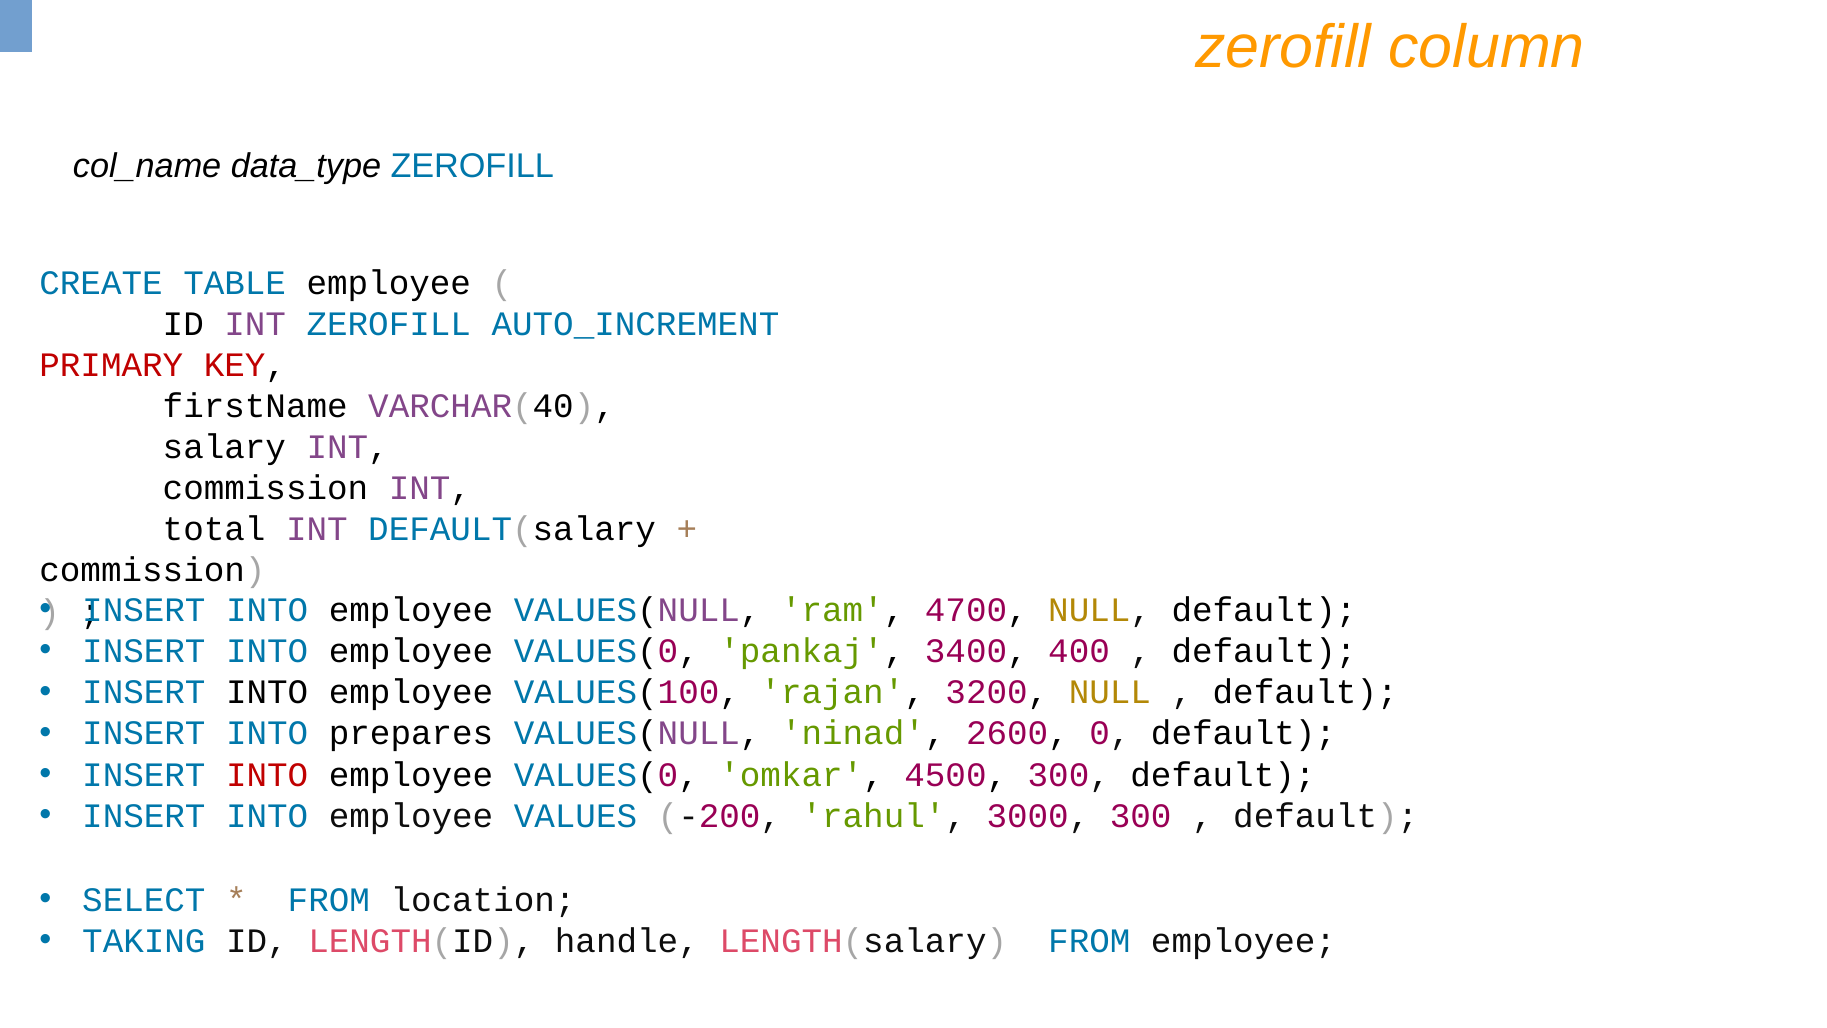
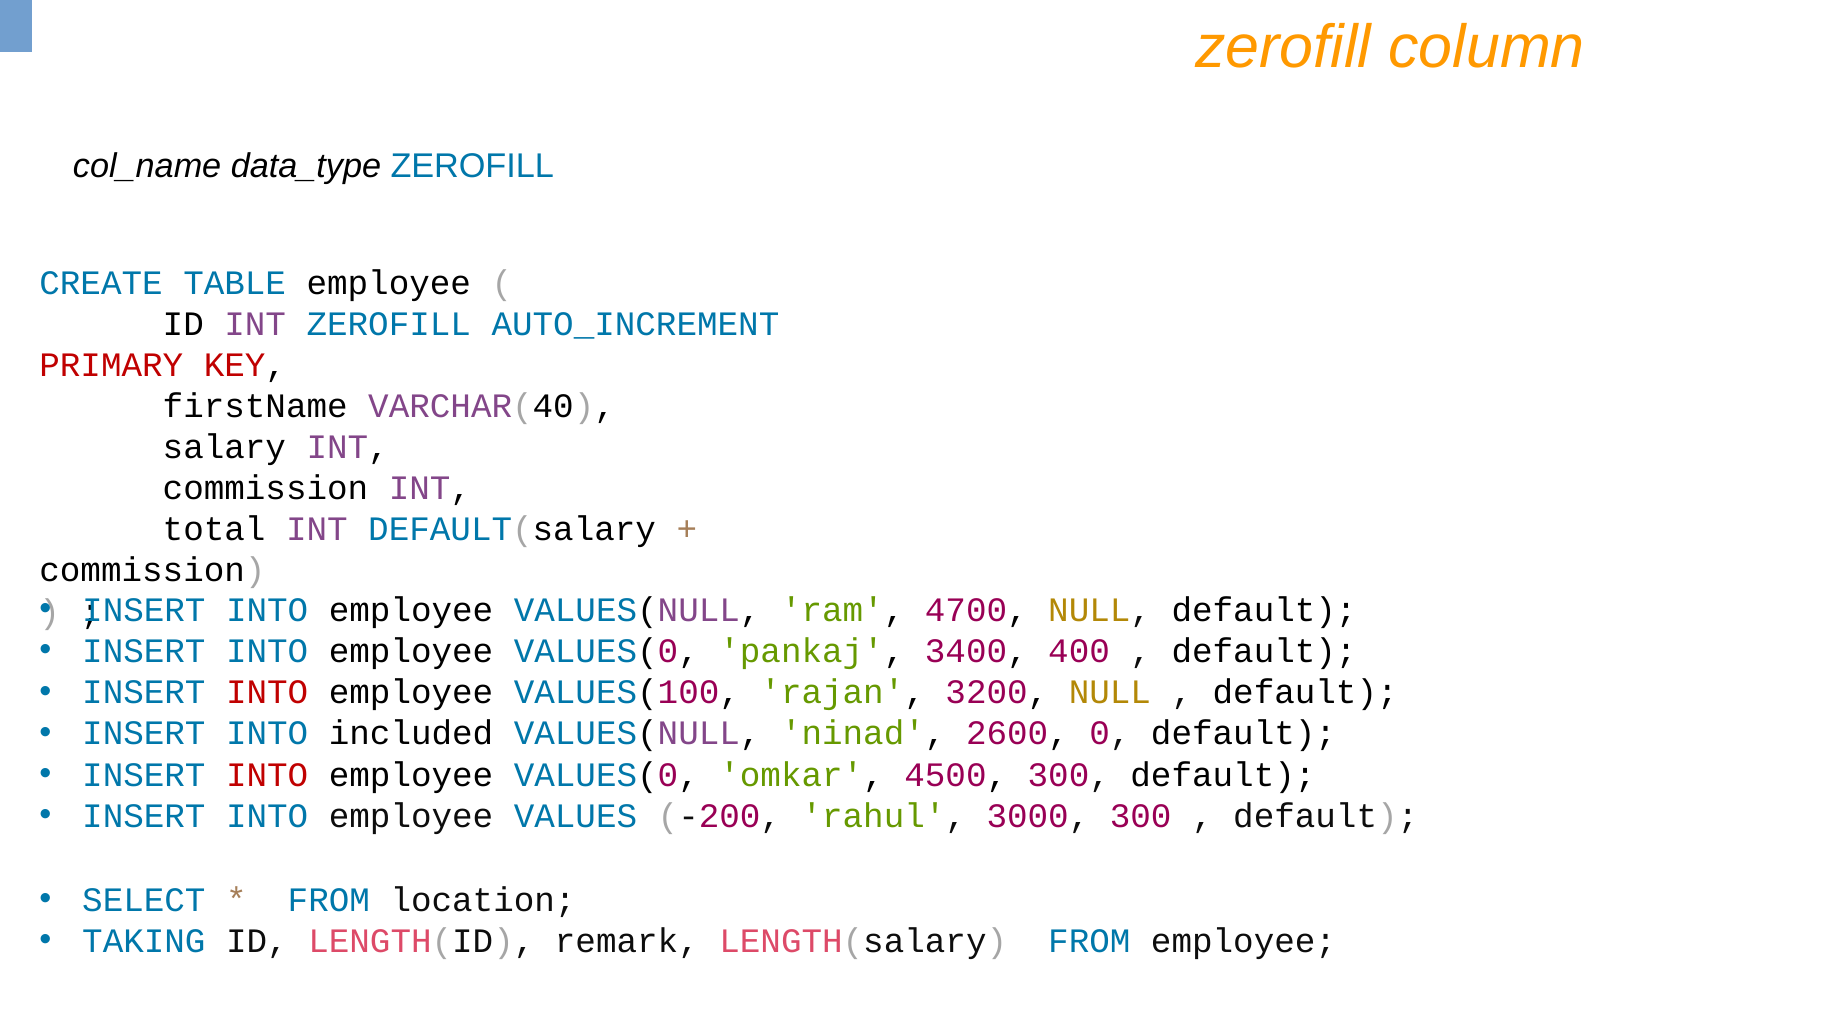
INTO colour: black -> red (267, 692)
prepares: prepares -> included (411, 733)
handle: handle -> remark (627, 941)
